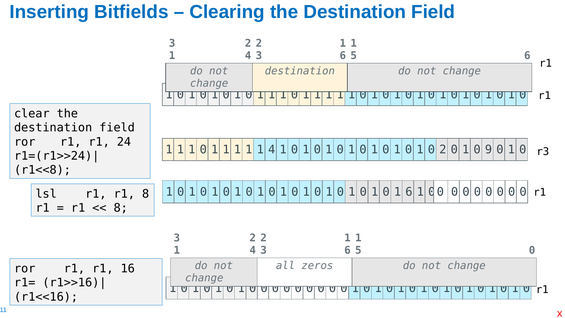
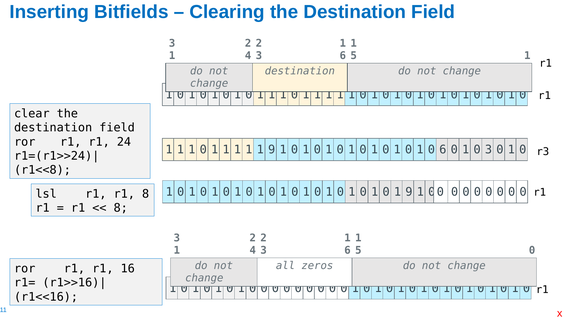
5 6: 6 -> 1 (527, 55)
1 1 4: 4 -> 9 (272, 150)
0 2: 2 -> 6 (443, 150)
0 9: 9 -> 3 (489, 150)
0 1 6: 6 -> 9 (409, 192)
